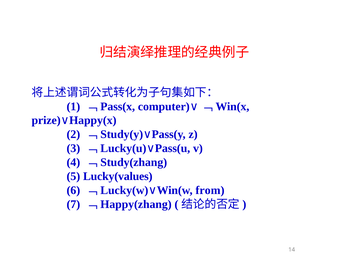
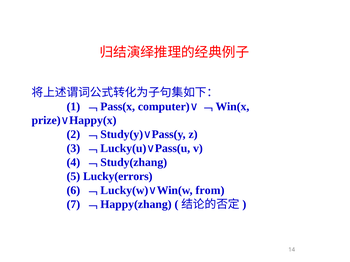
Lucky(values: Lucky(values -> Lucky(errors (118, 177)
